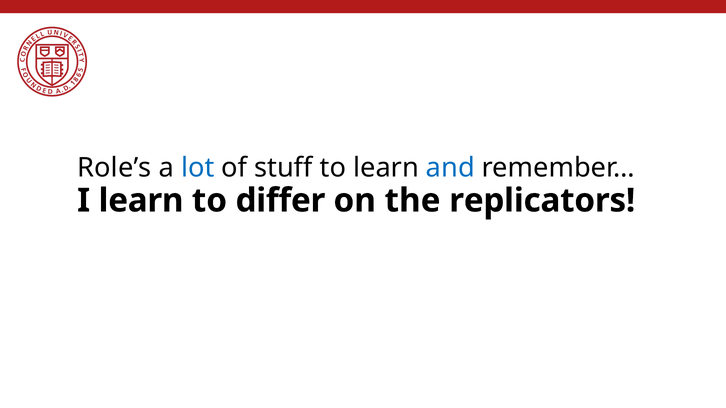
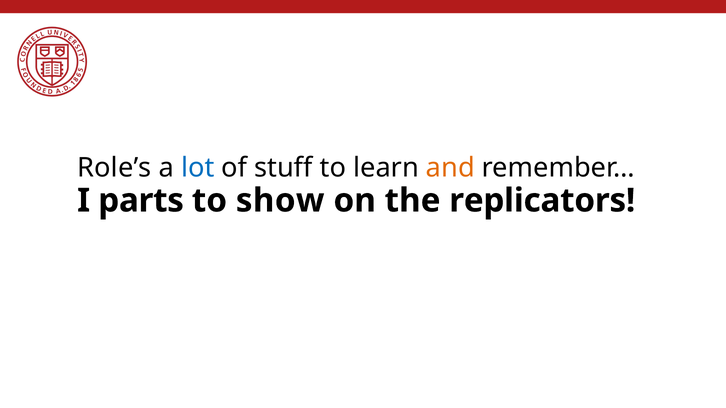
and colour: blue -> orange (450, 168)
I learn: learn -> parts (141, 201)
differ: differ -> show (280, 201)
